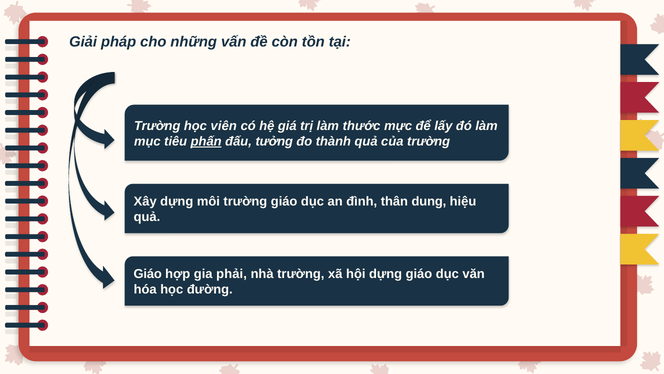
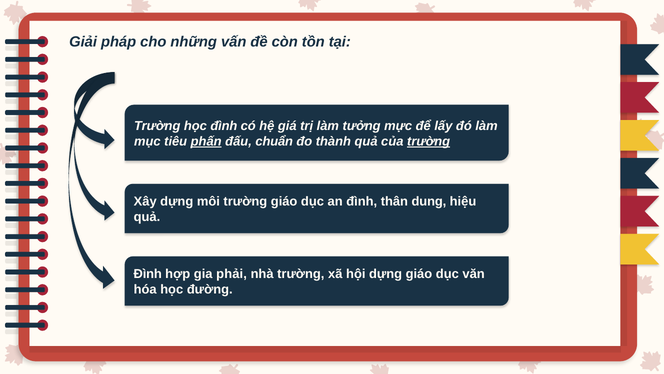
học viên: viên -> đình (224, 126)
thước: thước -> tưởng (362, 126)
tưởng: tưởng -> chuẩn (274, 141)
trường underline: none -> present (429, 141)
Giáo: Giáo -> Đình (148, 274)
